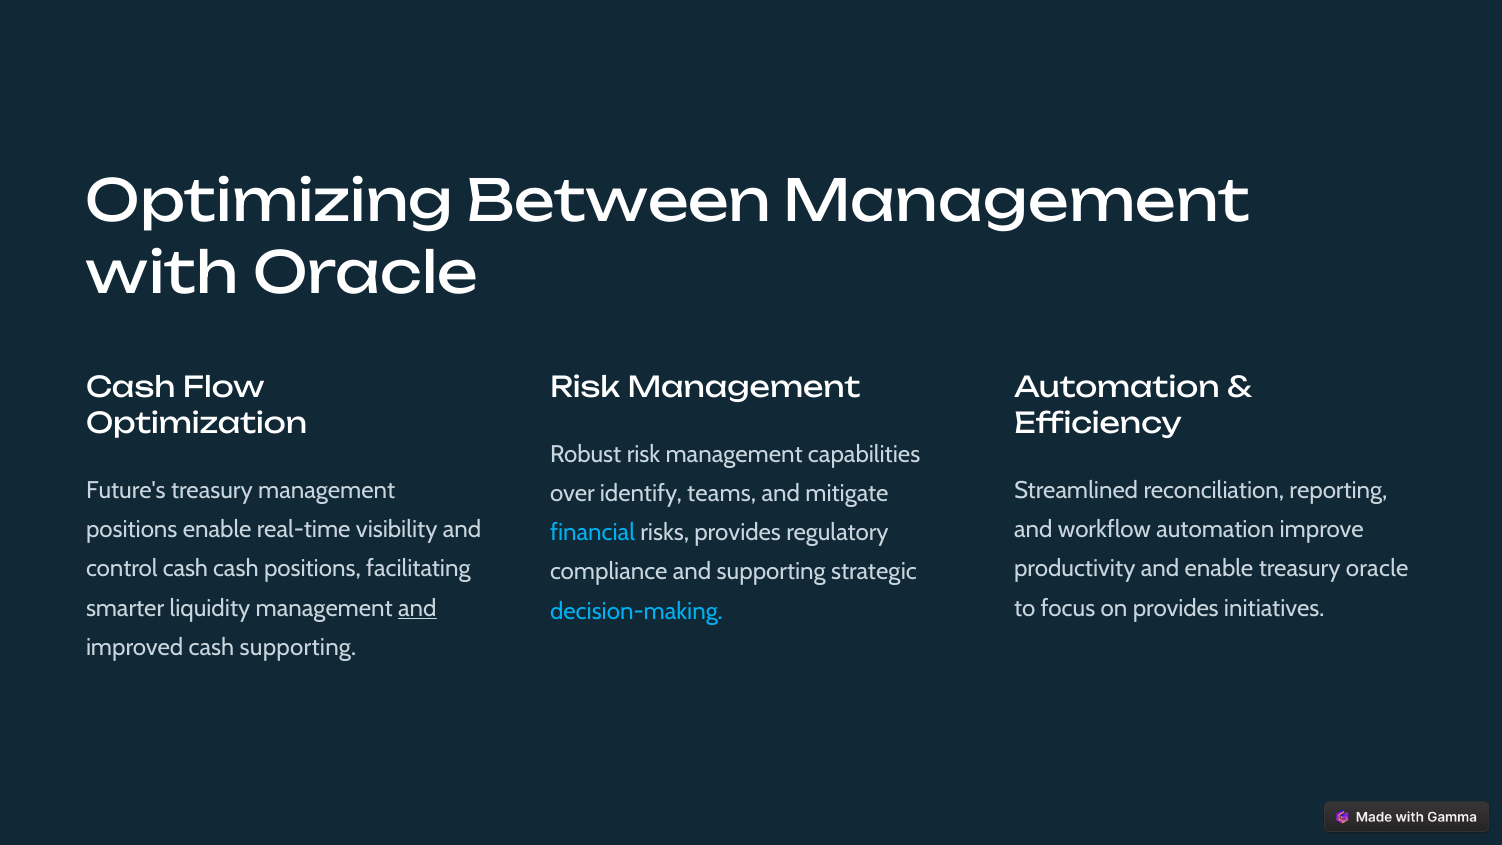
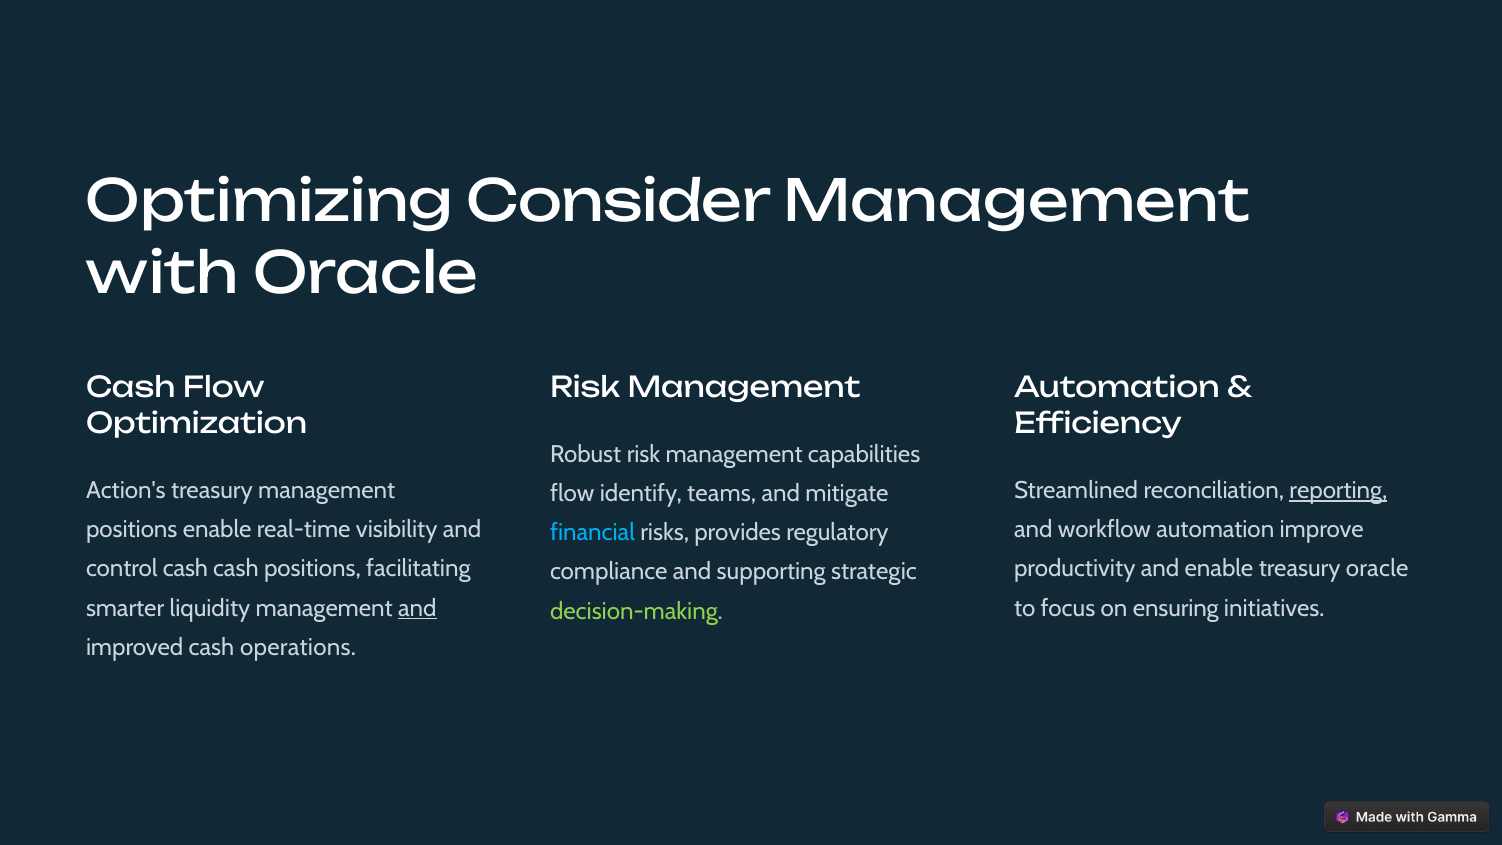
Between: Between -> Consider (619, 203)
Future's: Future's -> Action's (126, 491)
reporting underline: none -> present (1338, 491)
over: over -> flow (572, 494)
on provides: provides -> ensuring (1176, 608)
decision-making colour: light blue -> light green (636, 611)
cash supporting: supporting -> operations (298, 647)
